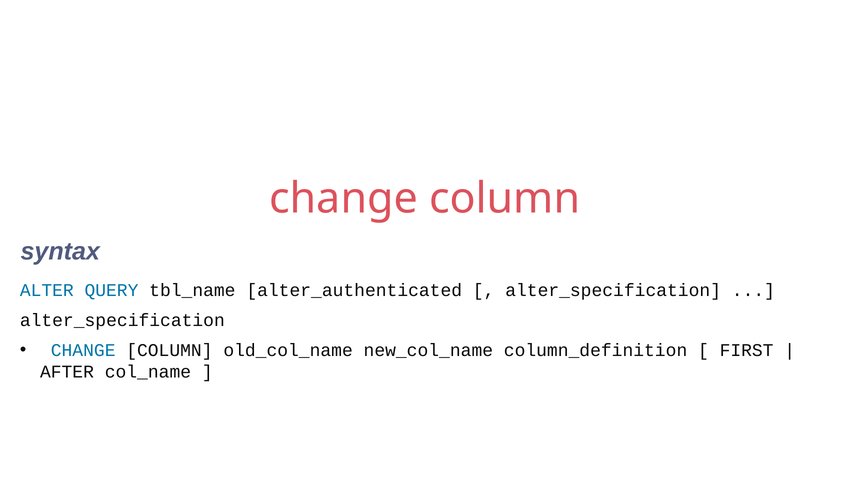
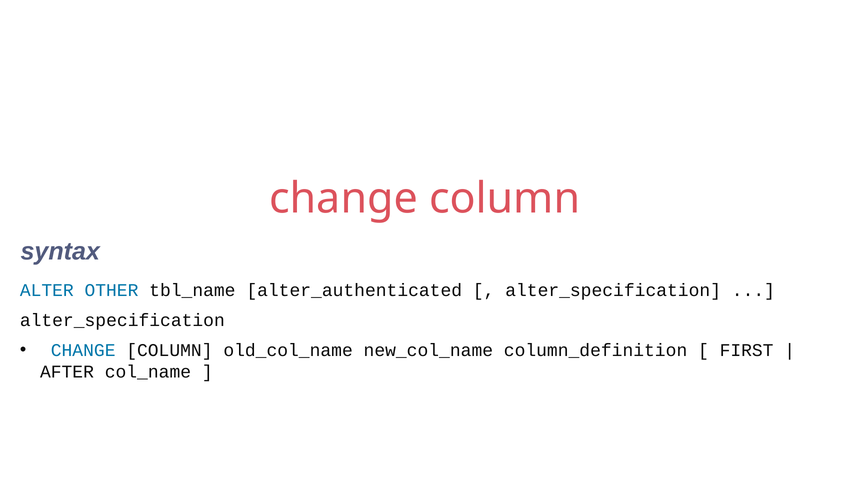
QUERY: QUERY -> OTHER (111, 290)
